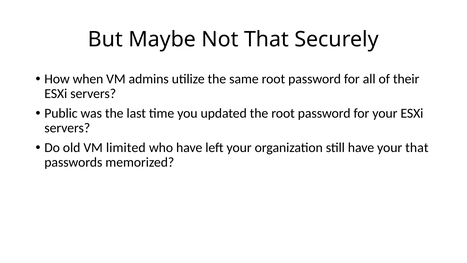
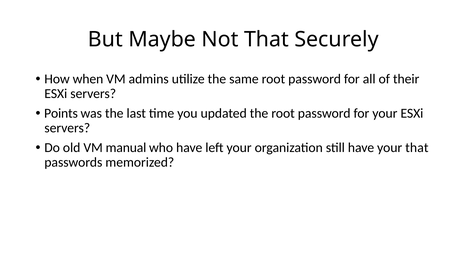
Public: Public -> Points (61, 113)
limited: limited -> manual (126, 148)
